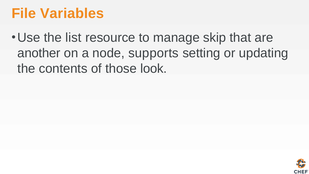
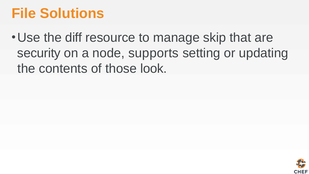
Variables: Variables -> Solutions (72, 13)
list: list -> diff (74, 38)
another: another -> security (39, 53)
